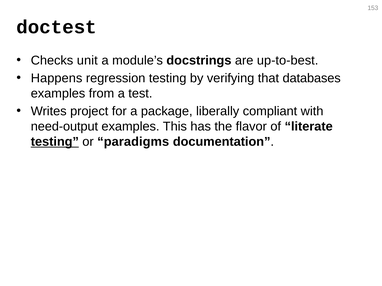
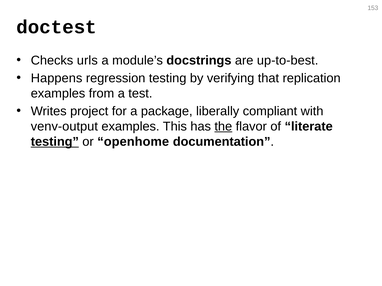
unit: unit -> urls (87, 60)
databases: databases -> replication (312, 78)
need-output: need-output -> venv-output (64, 127)
the underline: none -> present (223, 127)
paradigms: paradigms -> openhome (133, 142)
